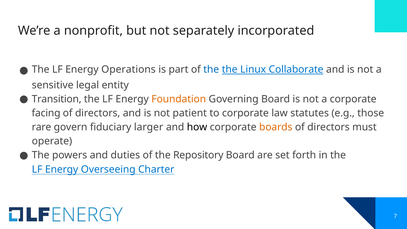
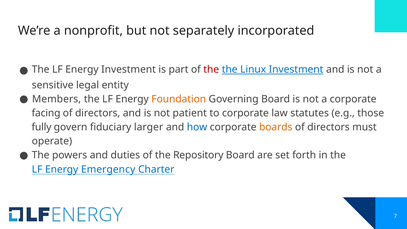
Energy Operations: Operations -> Investment (129, 69)
the colour: blue -> red (211, 69)
Linux Collaborate: Collaborate -> Investment (296, 69)
Transition: Transition -> Members (57, 99)
rare: rare -> fully (42, 127)
how colour: black -> blue (197, 127)
Overseeing: Overseeing -> Emergency (108, 169)
